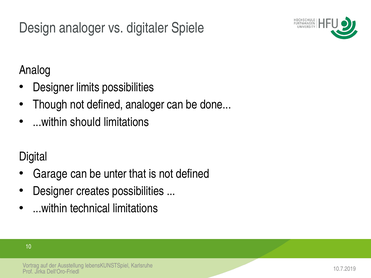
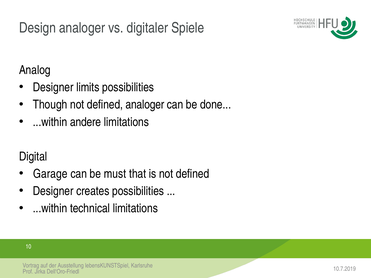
should: should -> andere (86, 122)
unter: unter -> must (115, 174)
